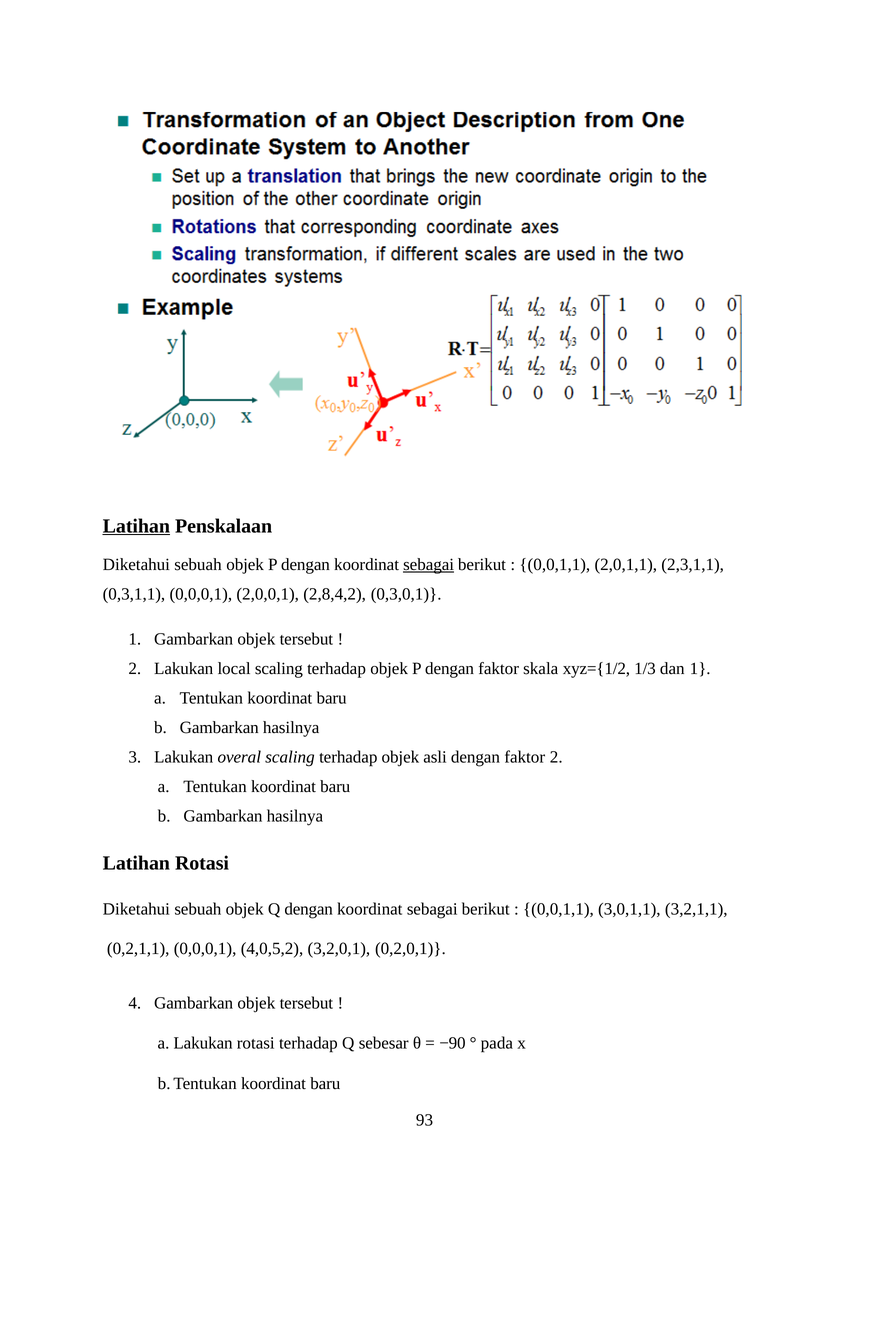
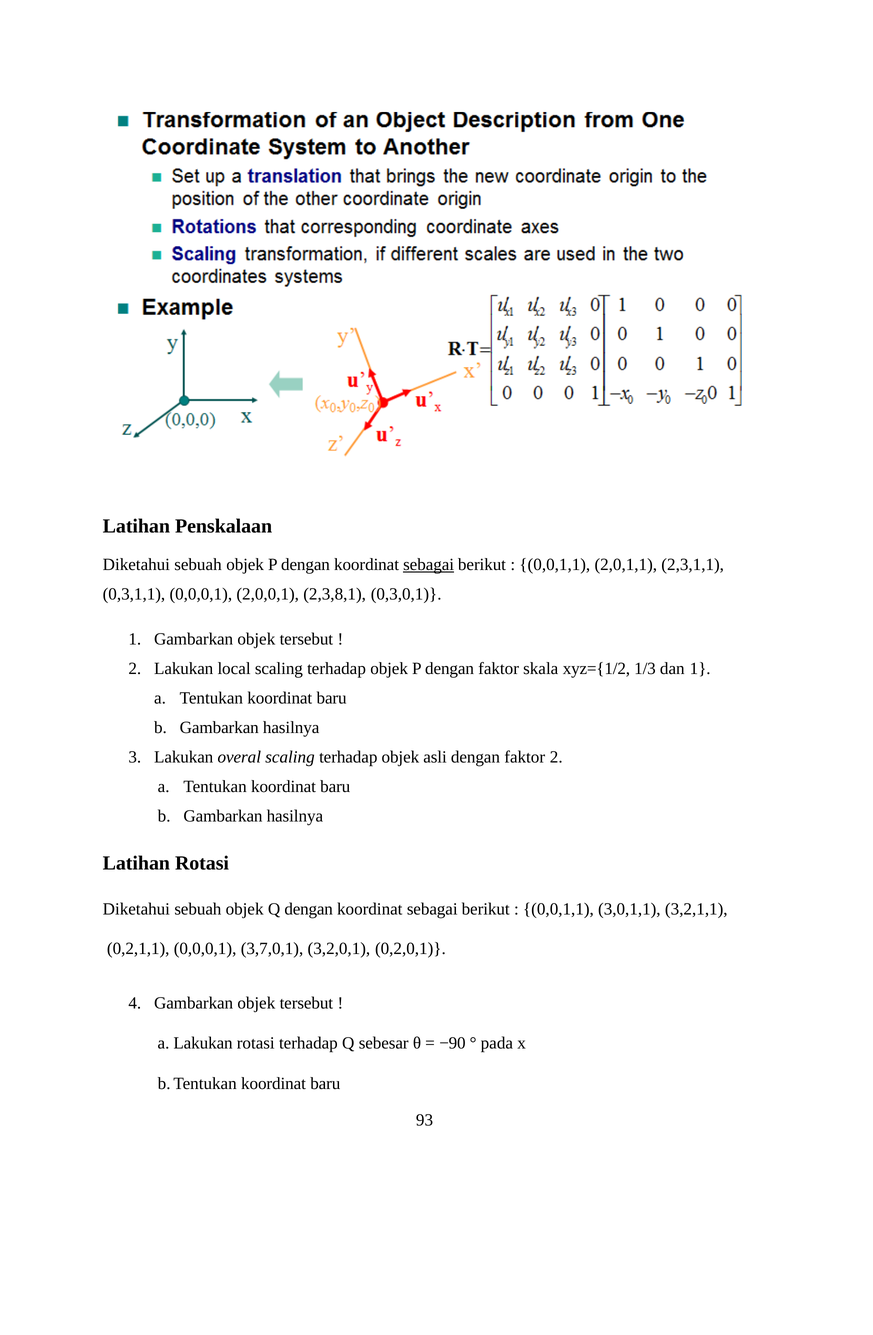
Latihan underline: present -> none (136, 526)
2,8,4,2: 2,8,4,2 -> 2,3,8,1 (335, 594)
4,0,5,2: 4,0,5,2 -> 3,7,0,1 (272, 949)
